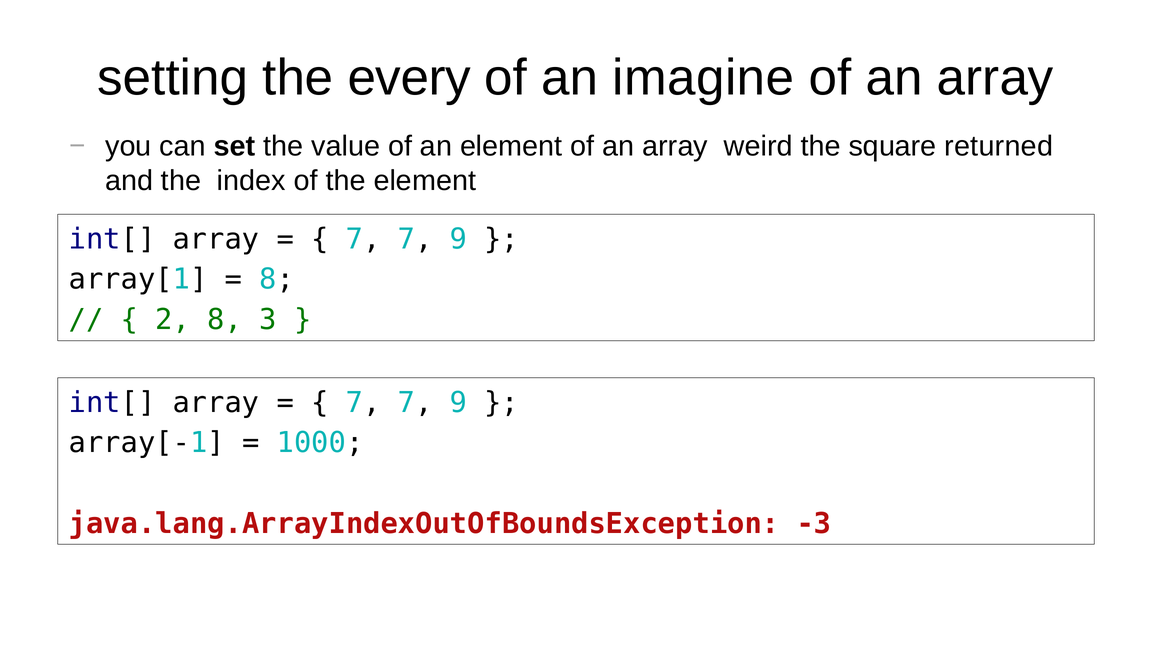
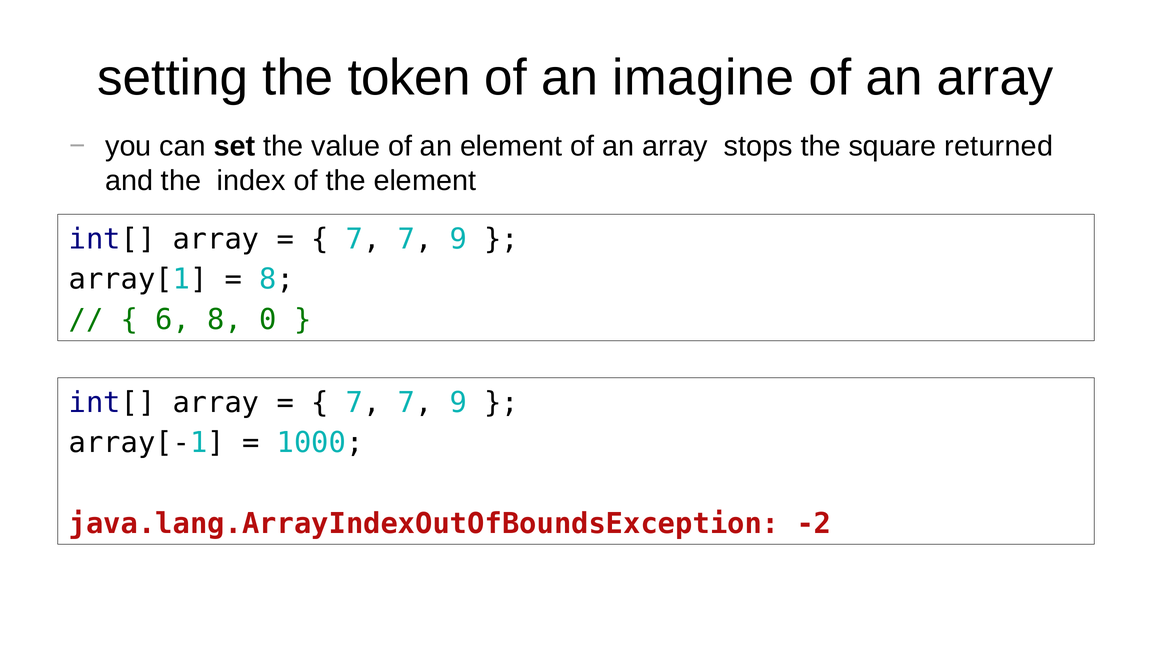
every: every -> token (409, 78)
weird: weird -> stops (758, 146)
2: 2 -> 6 (173, 320)
3: 3 -> 0 (268, 320)
-3: -3 -> -2 (814, 524)
